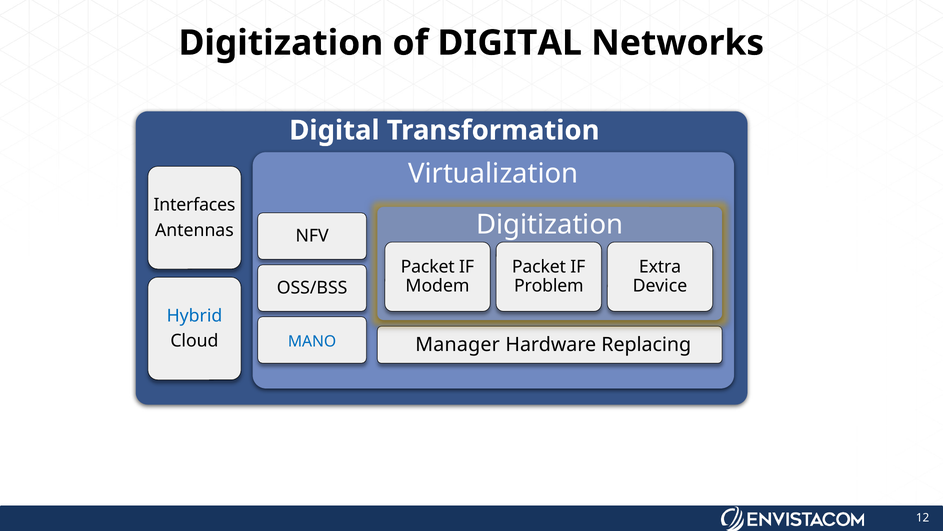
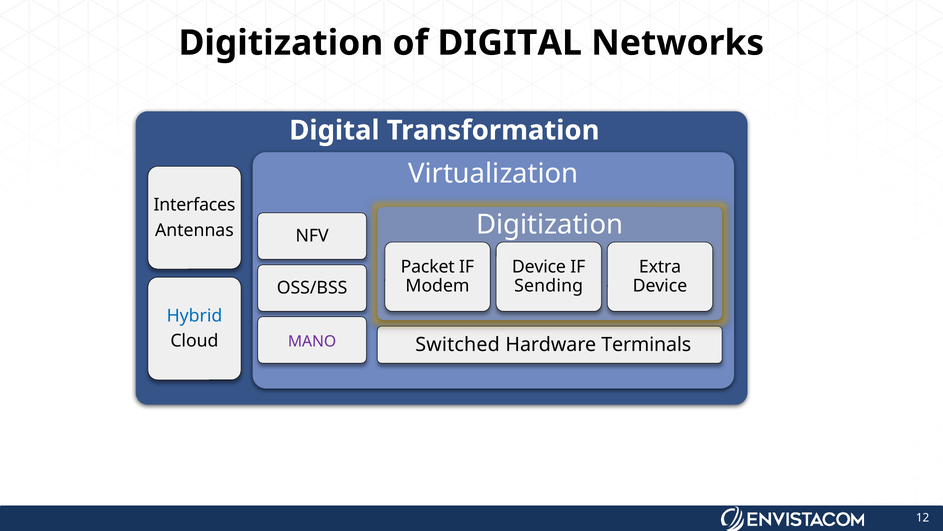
Packet: Packet -> Device (539, 267)
Problem: Problem -> Sending (549, 286)
MANO colour: blue -> purple (312, 341)
Manager: Manager -> Switched (458, 344)
Replacing: Replacing -> Terminals (646, 344)
